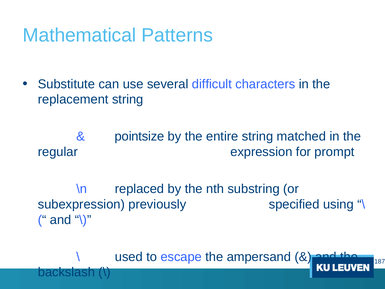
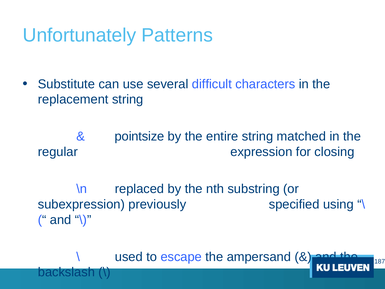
Mathematical: Mathematical -> Unfortunately (79, 35)
prompt: prompt -> closing (334, 152)
